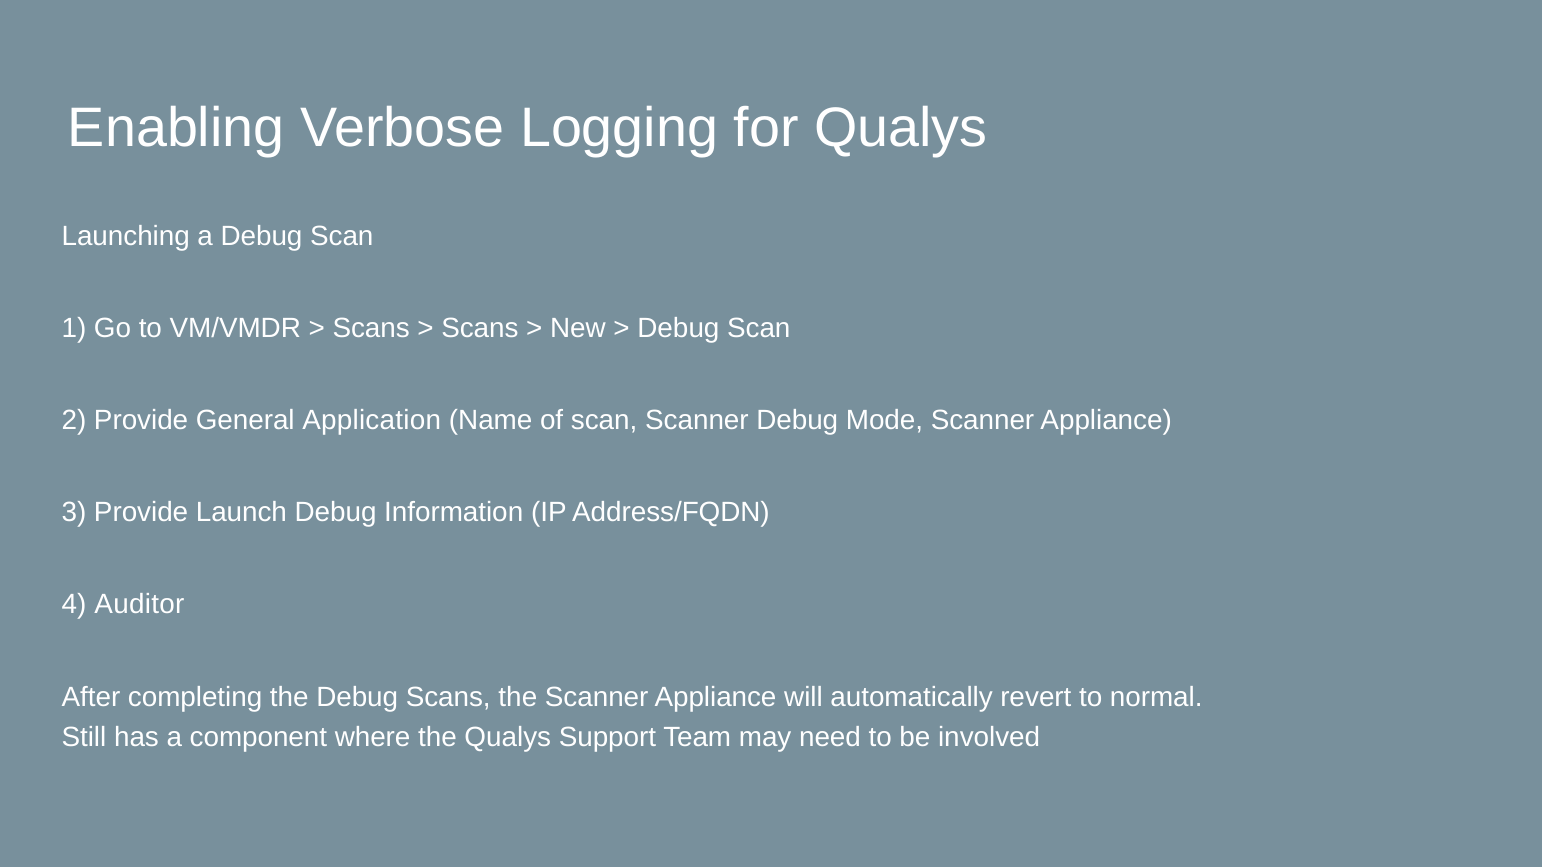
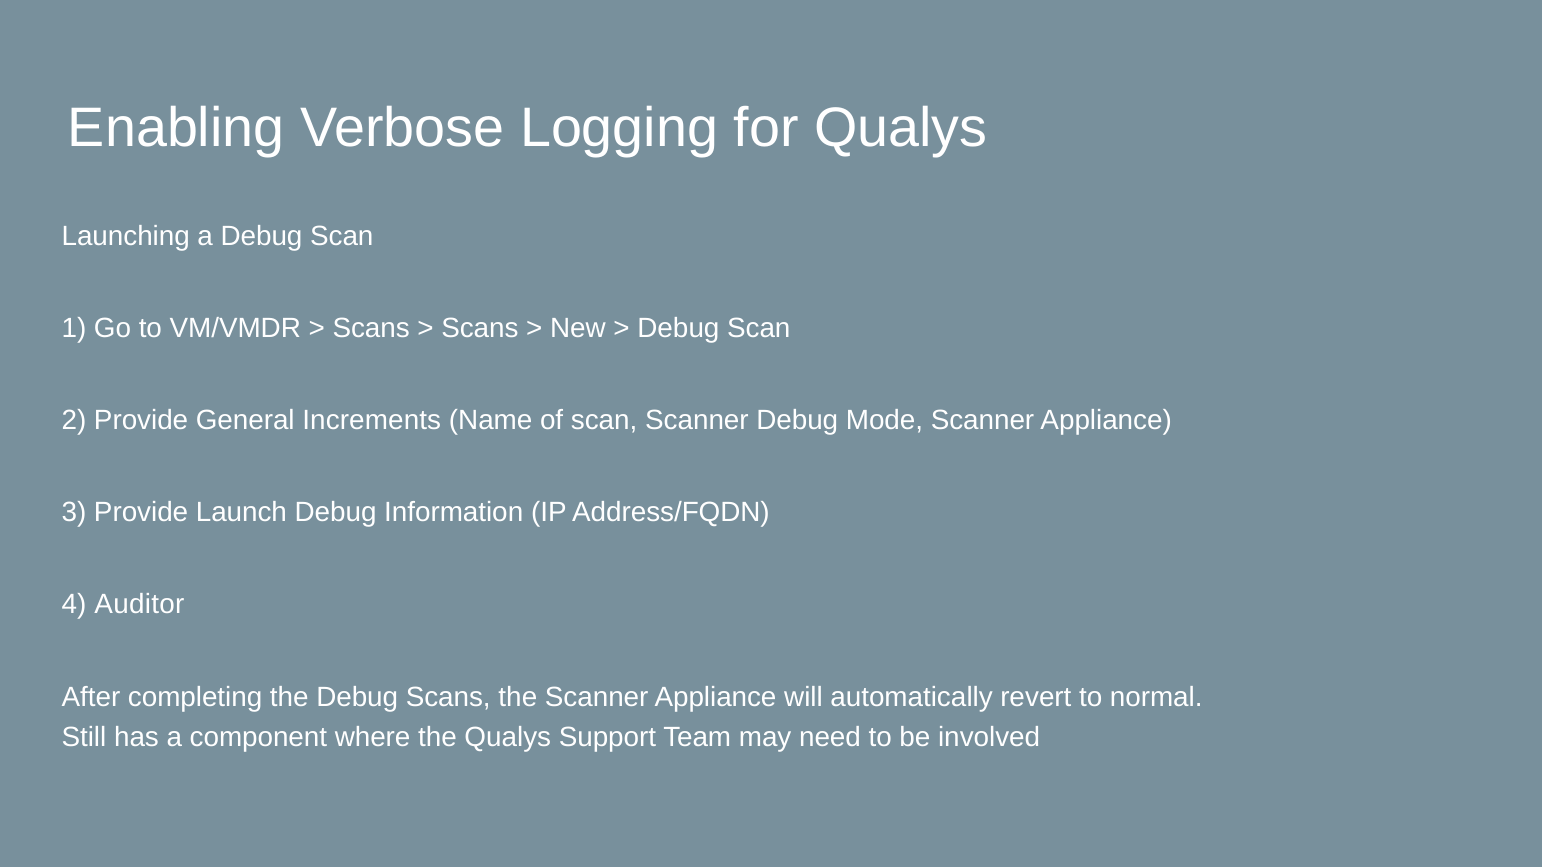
Application: Application -> Increments (372, 421)
